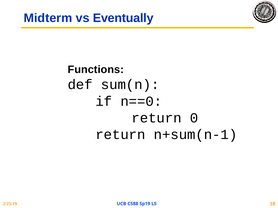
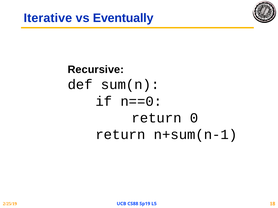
Midterm: Midterm -> Iterative (48, 18)
Functions: Functions -> Recursive (96, 70)
